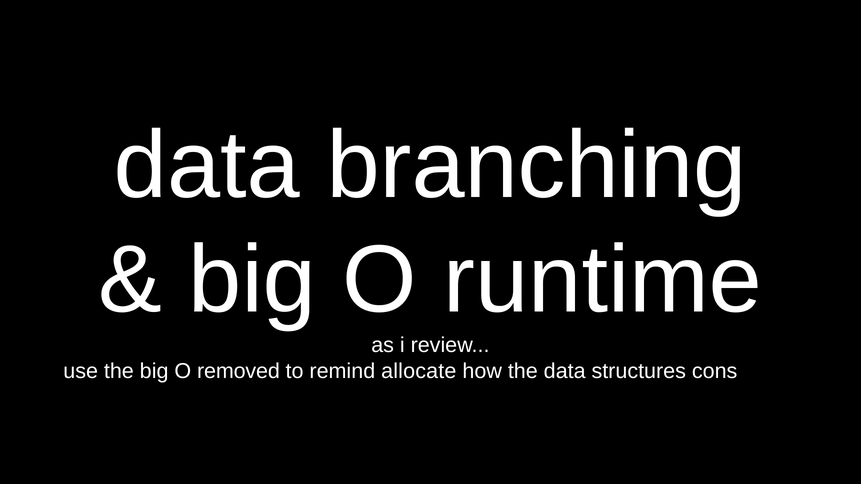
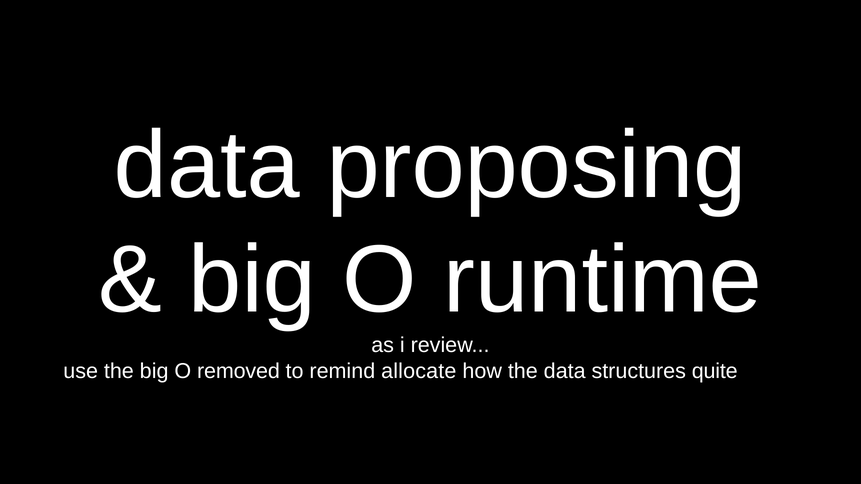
branching: branching -> proposing (536, 166)
cons: cons -> quite (715, 371)
